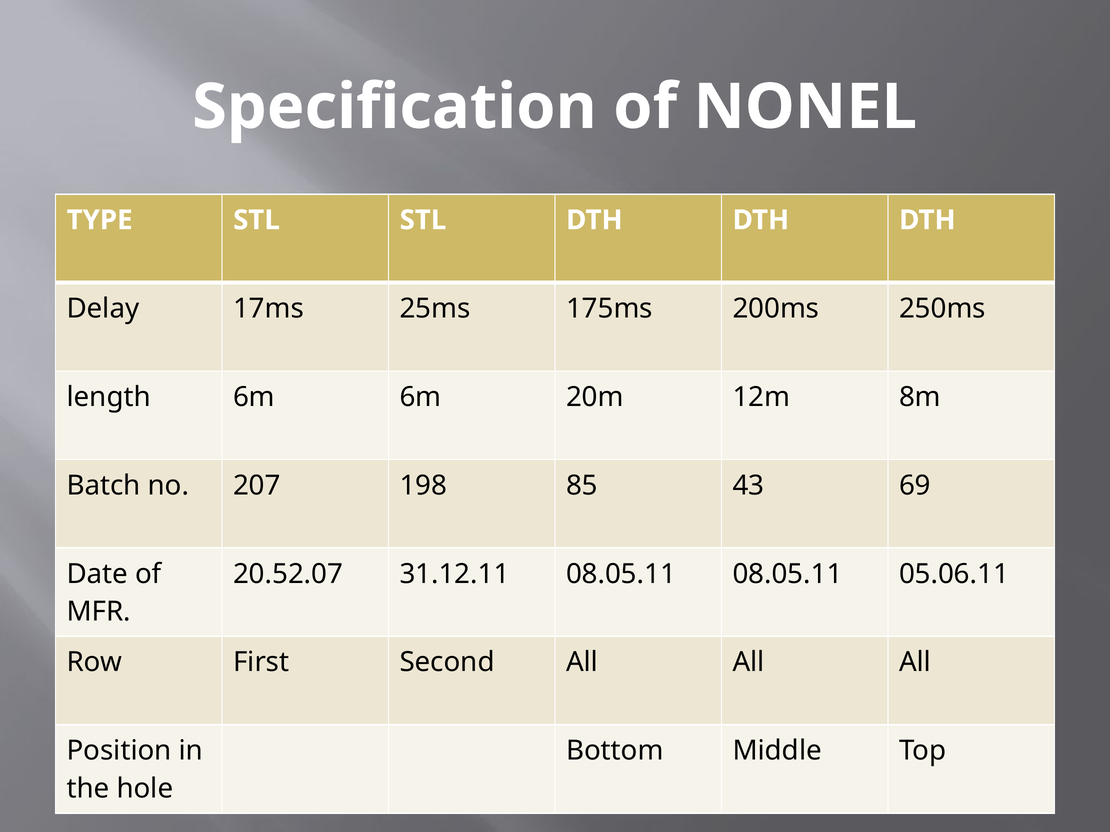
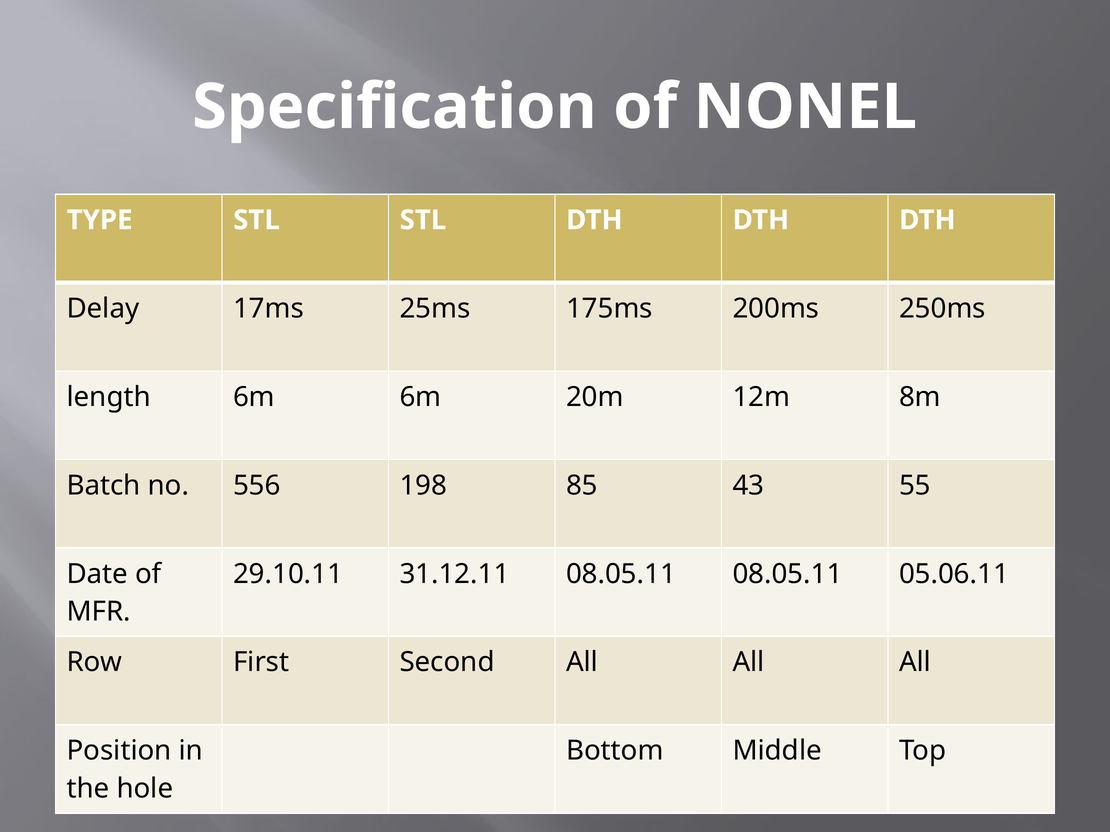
207: 207 -> 556 (257, 486)
69: 69 -> 55 (915, 486)
20.52.07: 20.52.07 -> 29.10.11 (288, 574)
